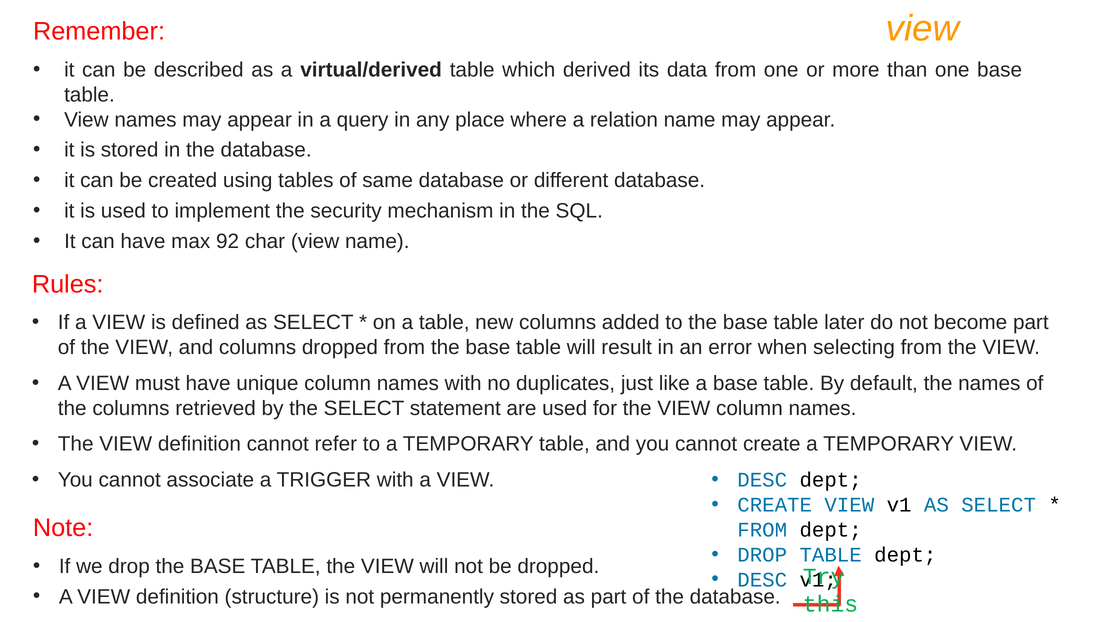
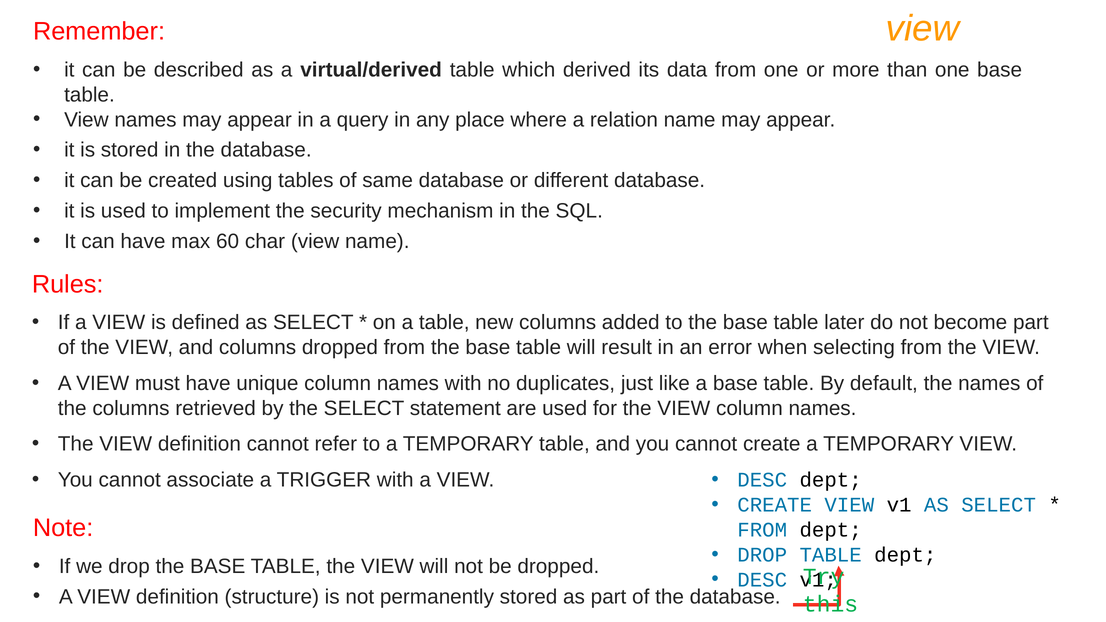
92: 92 -> 60 (228, 241)
